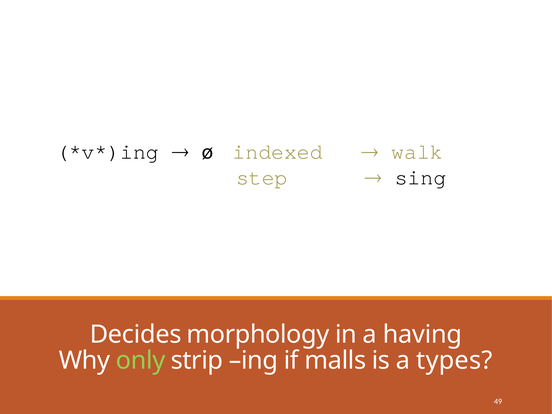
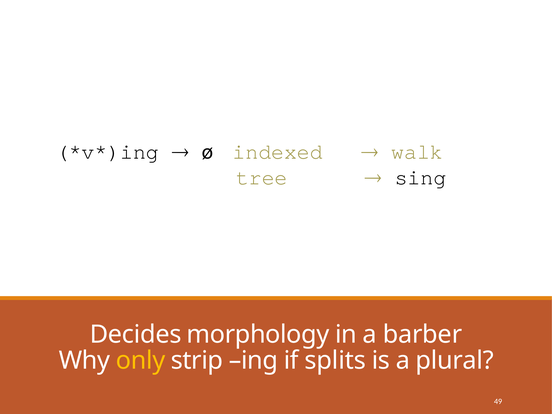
step: step -> tree (262, 177)
having: having -> barber (422, 335)
only colour: light green -> yellow (140, 360)
malls: malls -> splits (335, 360)
types: types -> plural (455, 360)
